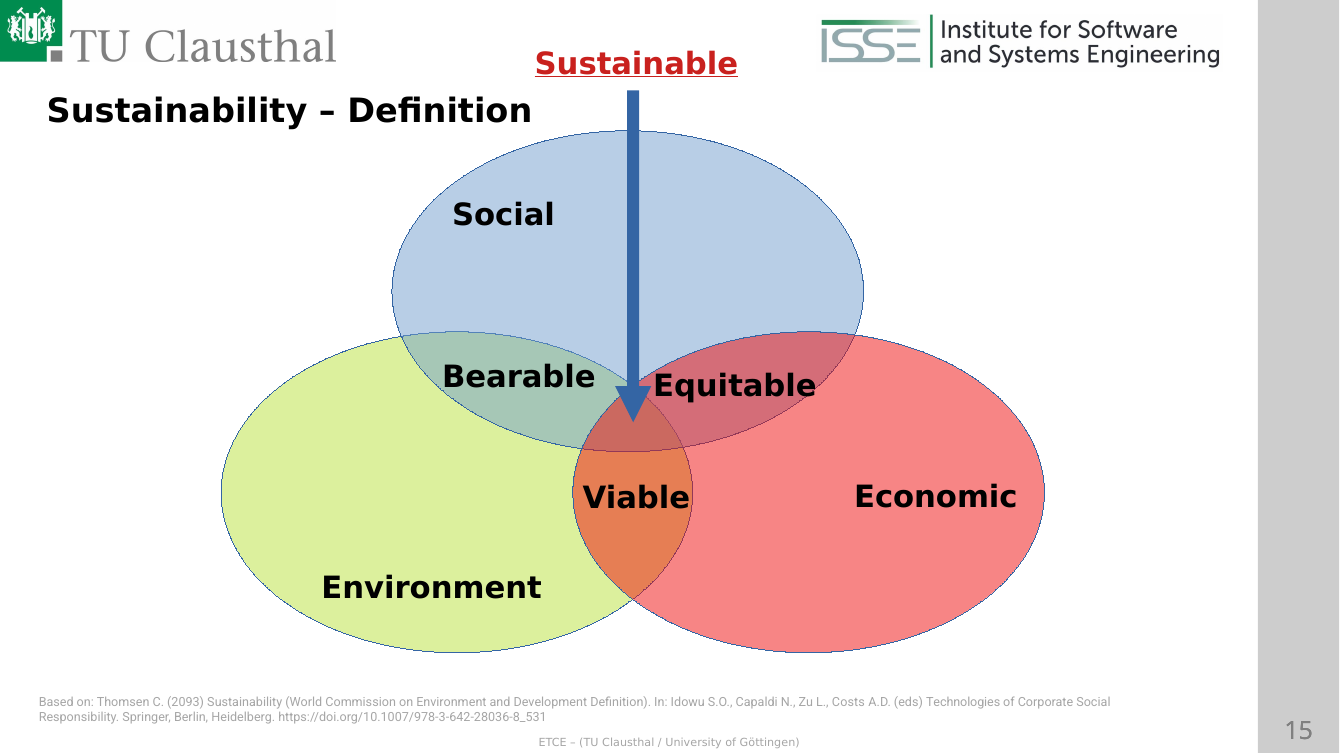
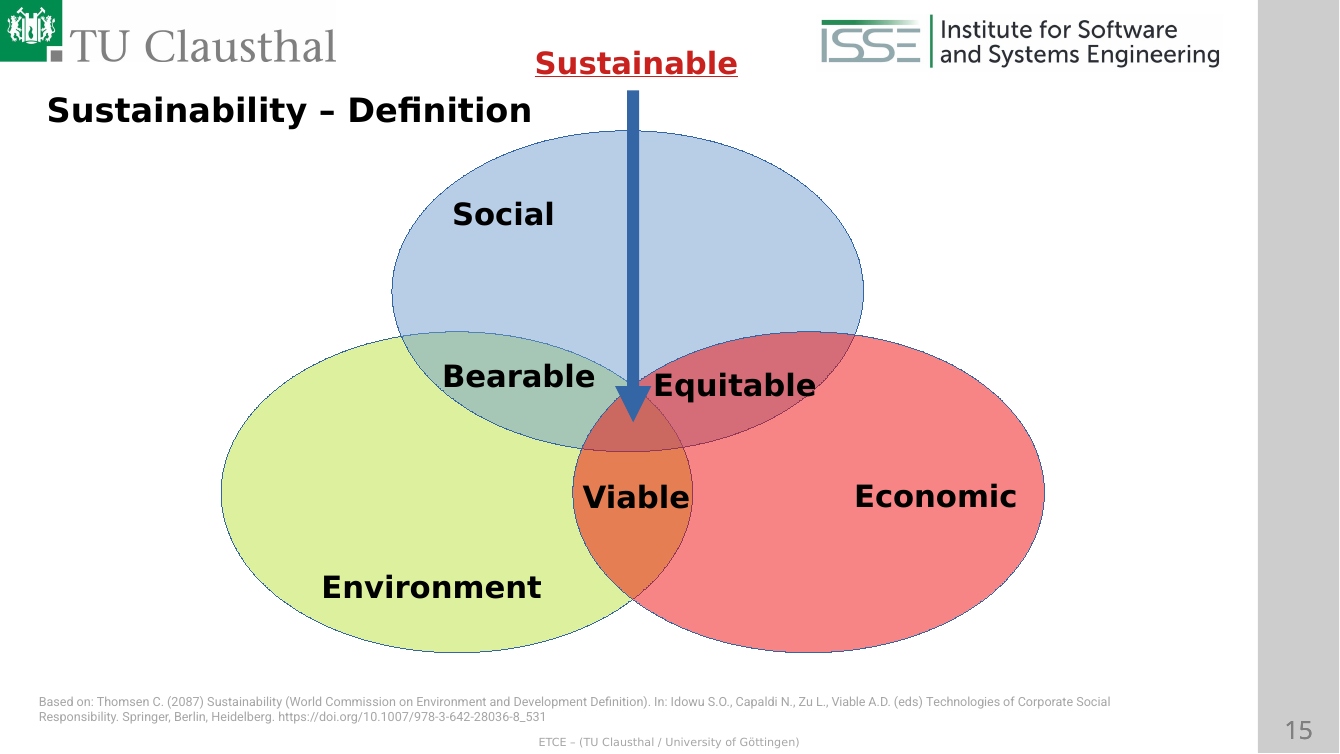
2093: 2093 -> 2087 (186, 702)
L Costs: Costs -> Viable (849, 702)
